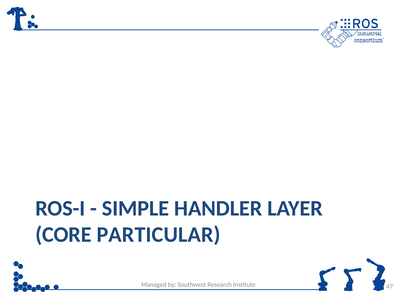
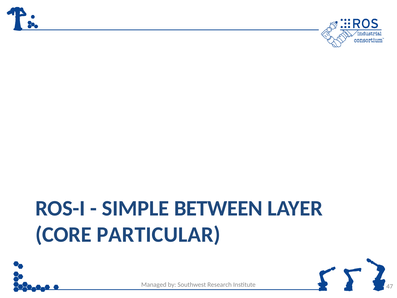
HANDLER: HANDLER -> BETWEEN (218, 208)
